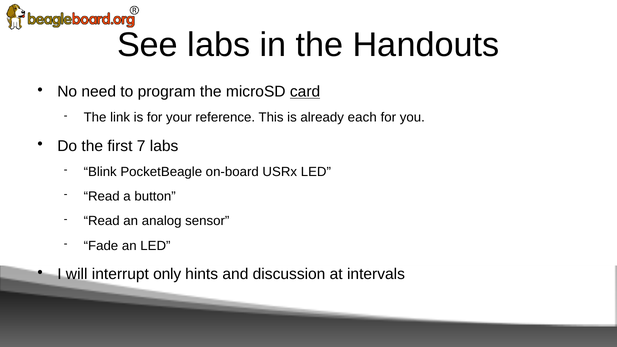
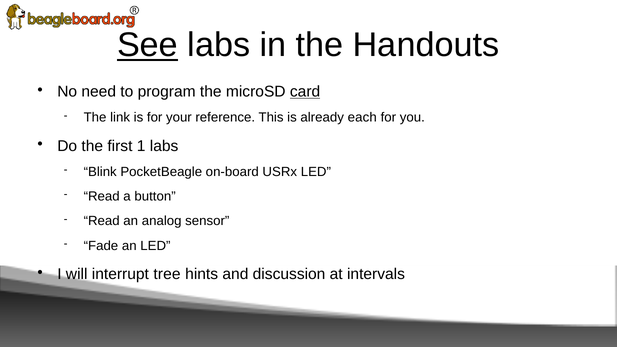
See underline: none -> present (148, 45)
7: 7 -> 1 (141, 146)
only: only -> tree (167, 274)
